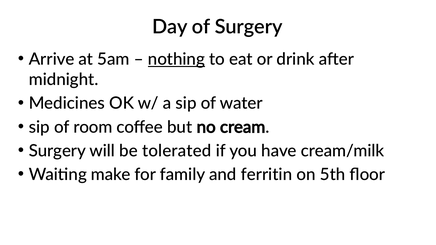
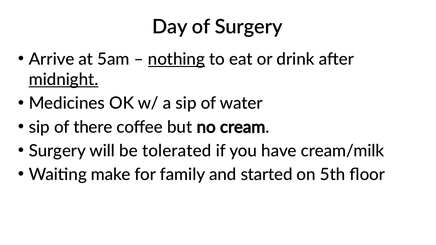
midnight underline: none -> present (64, 80)
room: room -> there (93, 127)
ferritin: ferritin -> started (267, 175)
